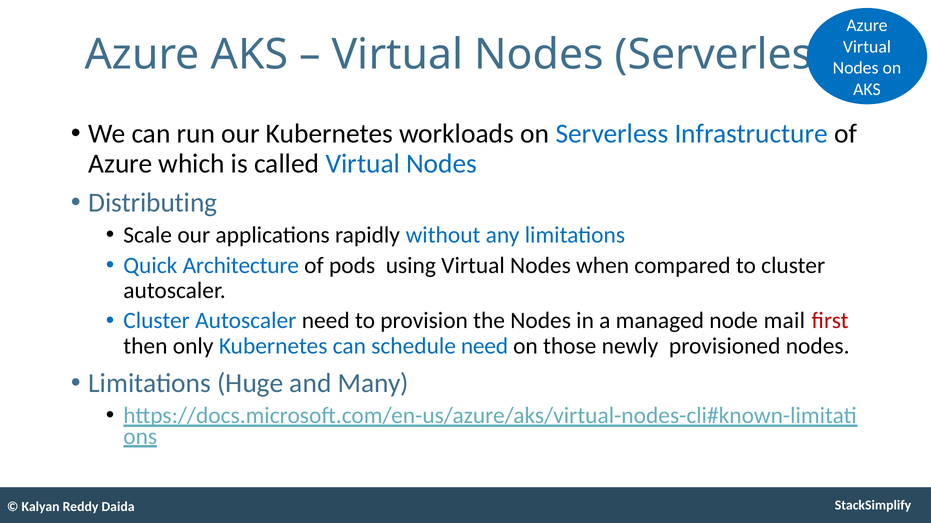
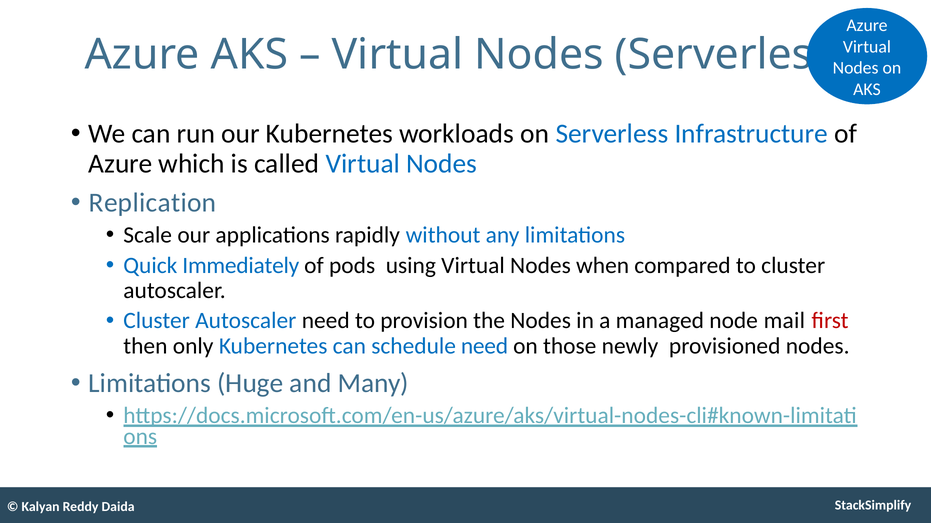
Distributing: Distributing -> Replication (153, 203)
Architecture: Architecture -> Immediately (241, 266)
